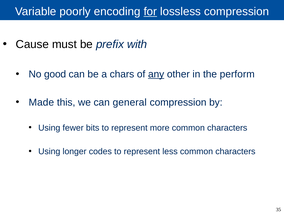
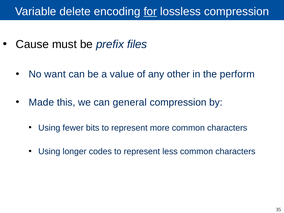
poorly: poorly -> delete (75, 12)
with: with -> files (137, 44)
good: good -> want (55, 74)
chars: chars -> value (122, 74)
any underline: present -> none (156, 74)
